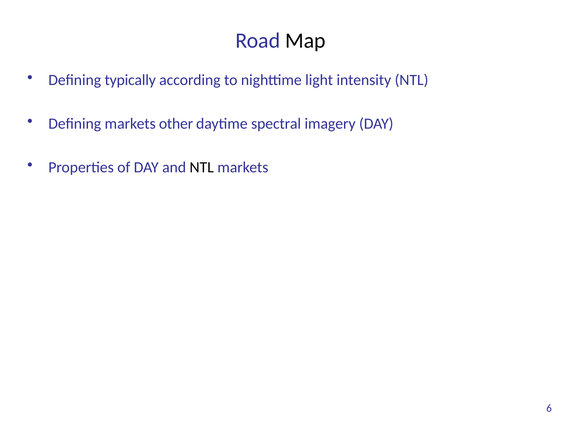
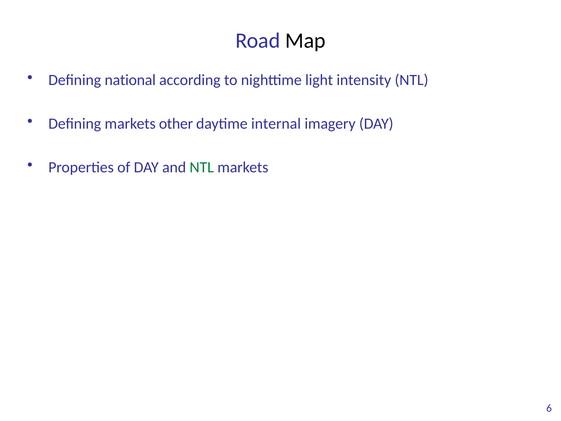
typically: typically -> national (130, 80)
spectral: spectral -> internal (276, 124)
NTL colour: black -> green (202, 167)
